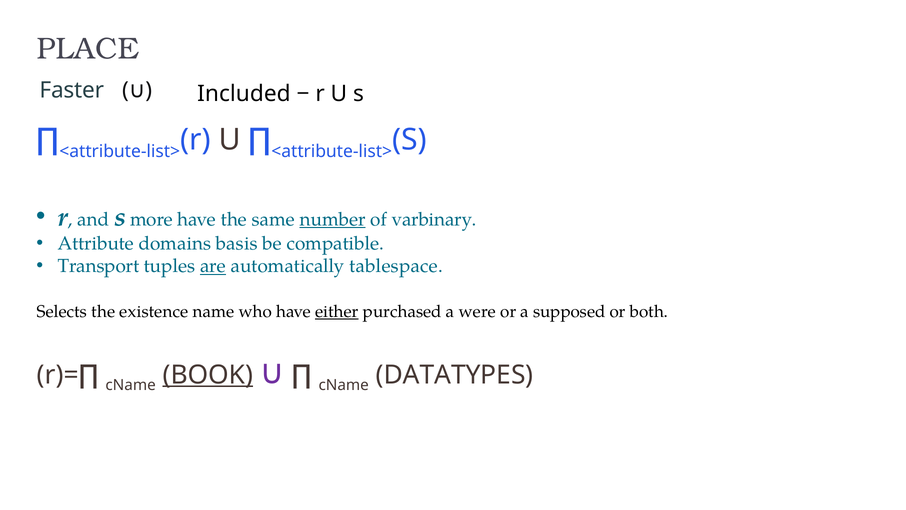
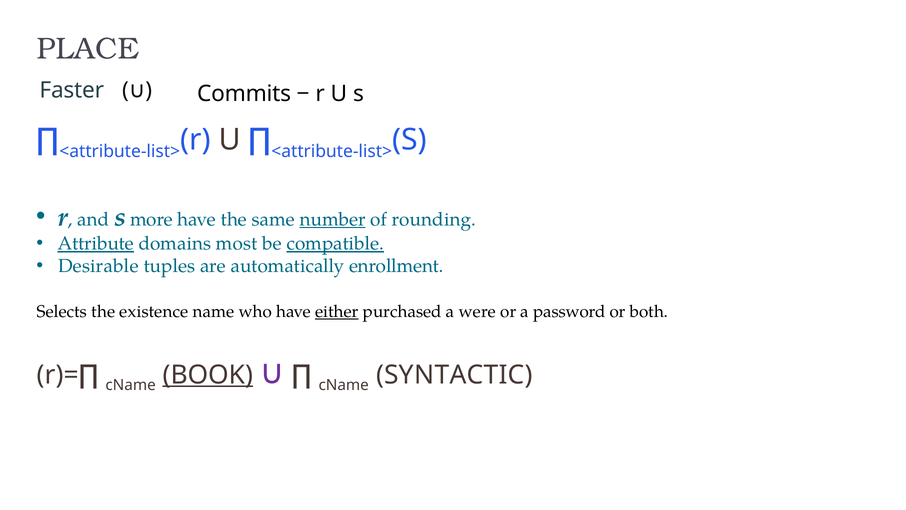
Included: Included -> Commits (244, 94)
varbinary: varbinary -> rounding (434, 219)
Attribute underline: none -> present (96, 243)
basis: basis -> most (237, 243)
compatible underline: none -> present (335, 243)
Transport: Transport -> Desirable (98, 266)
are underline: present -> none (213, 266)
tablespace: tablespace -> enrollment (396, 266)
supposed: supposed -> password (569, 312)
DATATYPES: DATATYPES -> SYNTACTIC (454, 375)
